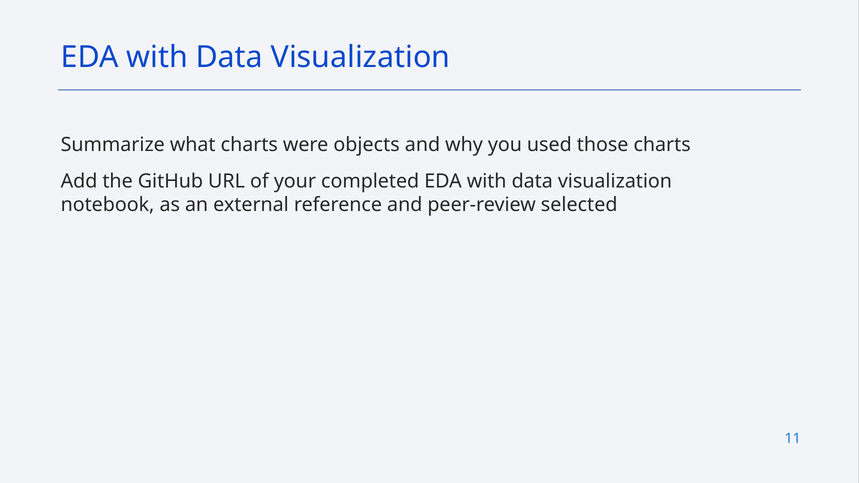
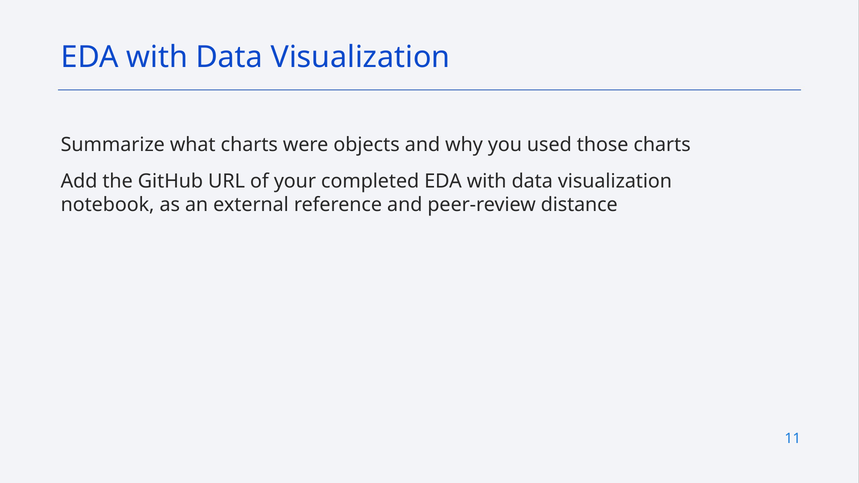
selected: selected -> distance (579, 205)
